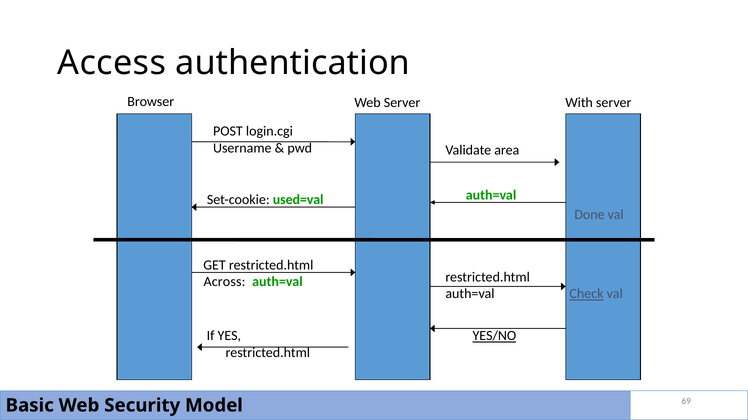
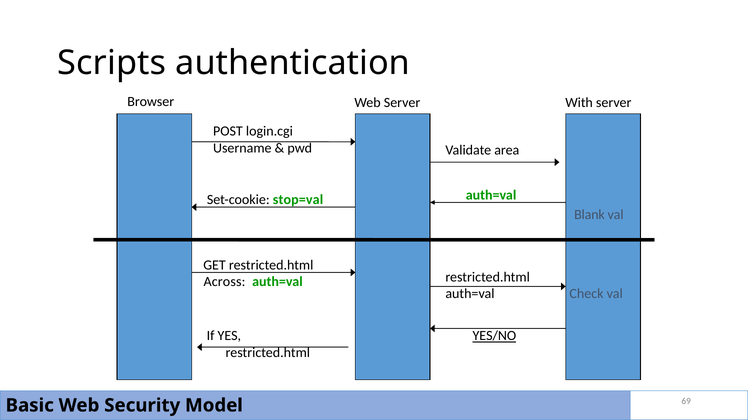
Access: Access -> Scripts (112, 63)
used=val: used=val -> stop=val (298, 200)
Done: Done -> Blank (590, 215)
Check underline: present -> none (587, 294)
